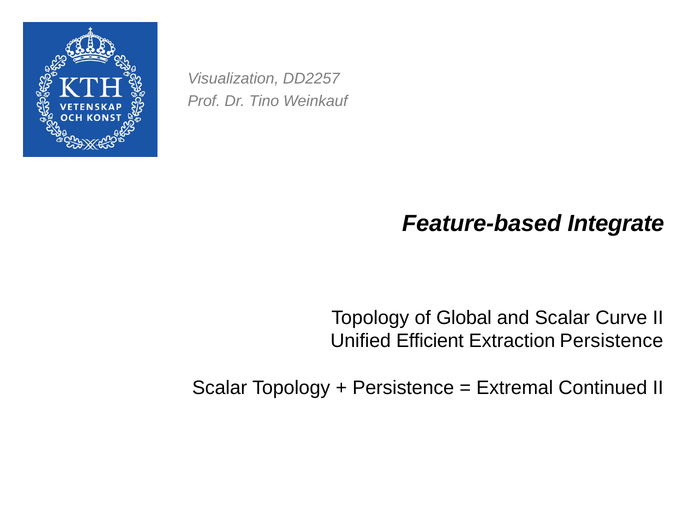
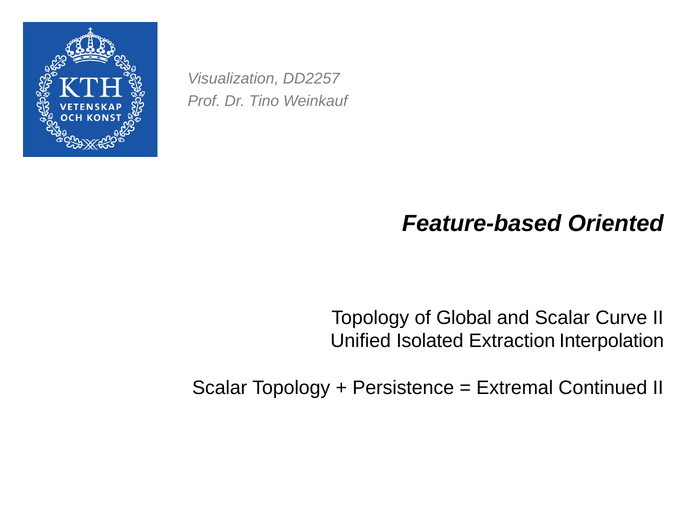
Integrate: Integrate -> Oriented (616, 223)
Efficient: Efficient -> Isolated (430, 341)
Extraction Persistence: Persistence -> Interpolation (612, 341)
